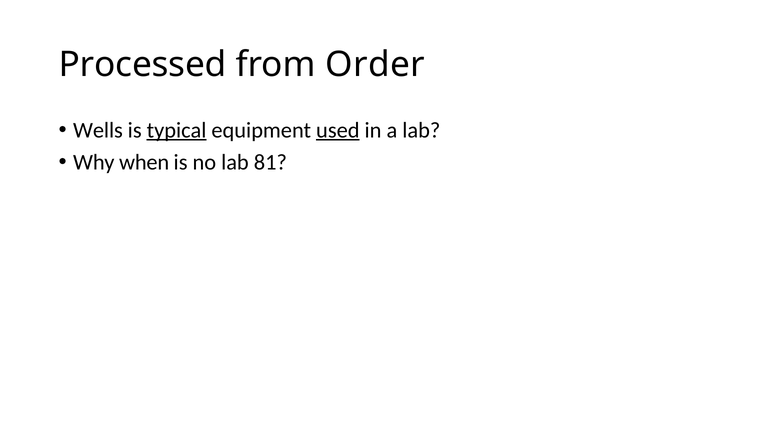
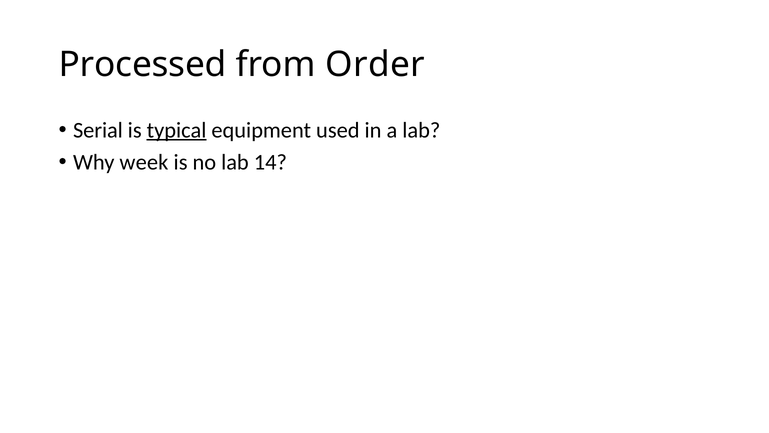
Wells: Wells -> Serial (98, 130)
used underline: present -> none (338, 130)
when: when -> week (144, 162)
81: 81 -> 14 (270, 162)
